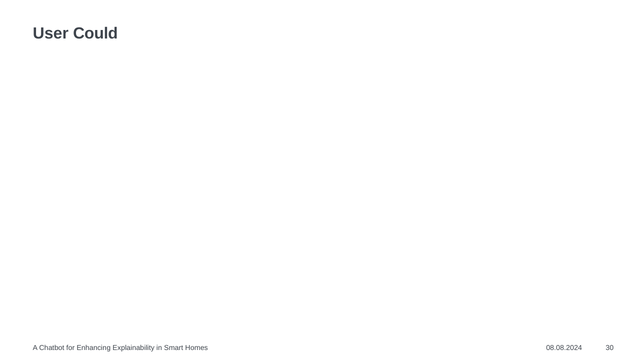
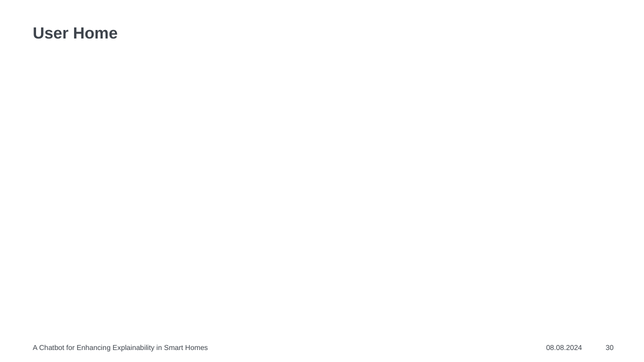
Could: Could -> Home (95, 34)
